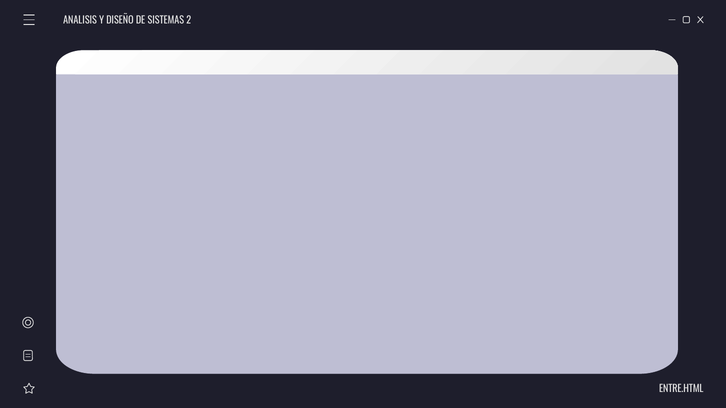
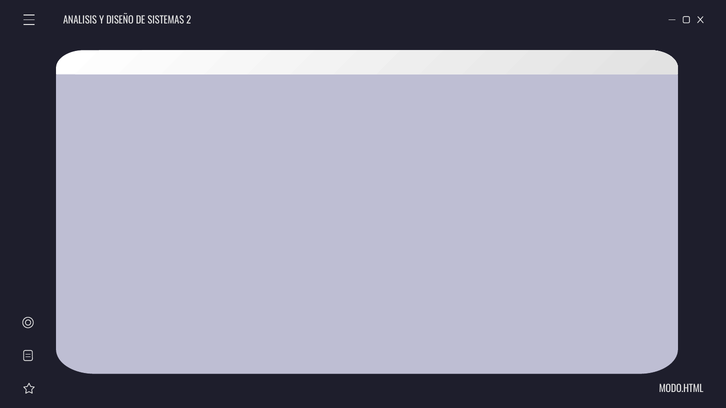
ENTRE.HTML: ENTRE.HTML -> MODO.HTML (681, 389)
